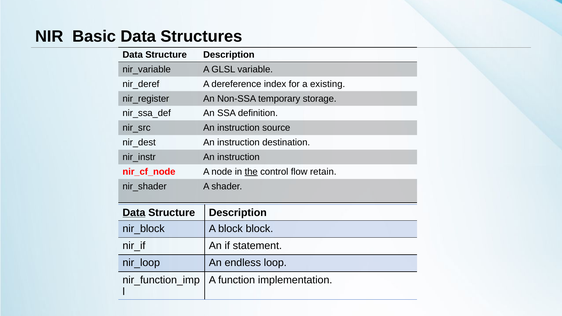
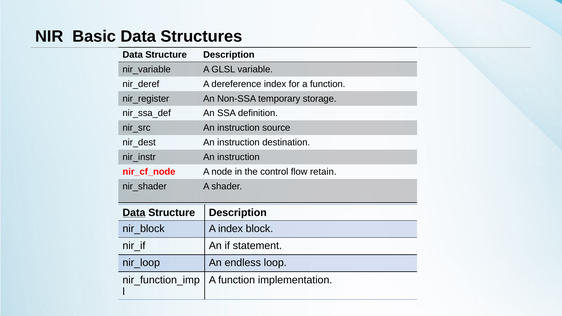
for a existing: existing -> function (328, 84)
the underline: present -> none (251, 172)
A block: block -> index (231, 229)
